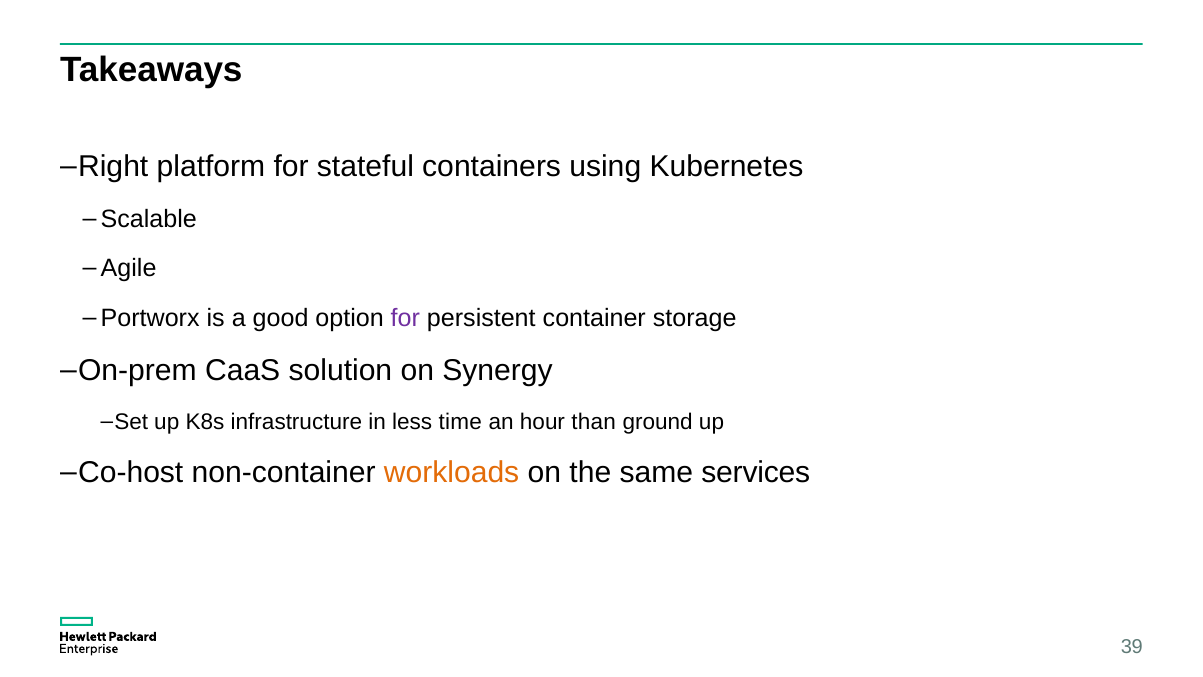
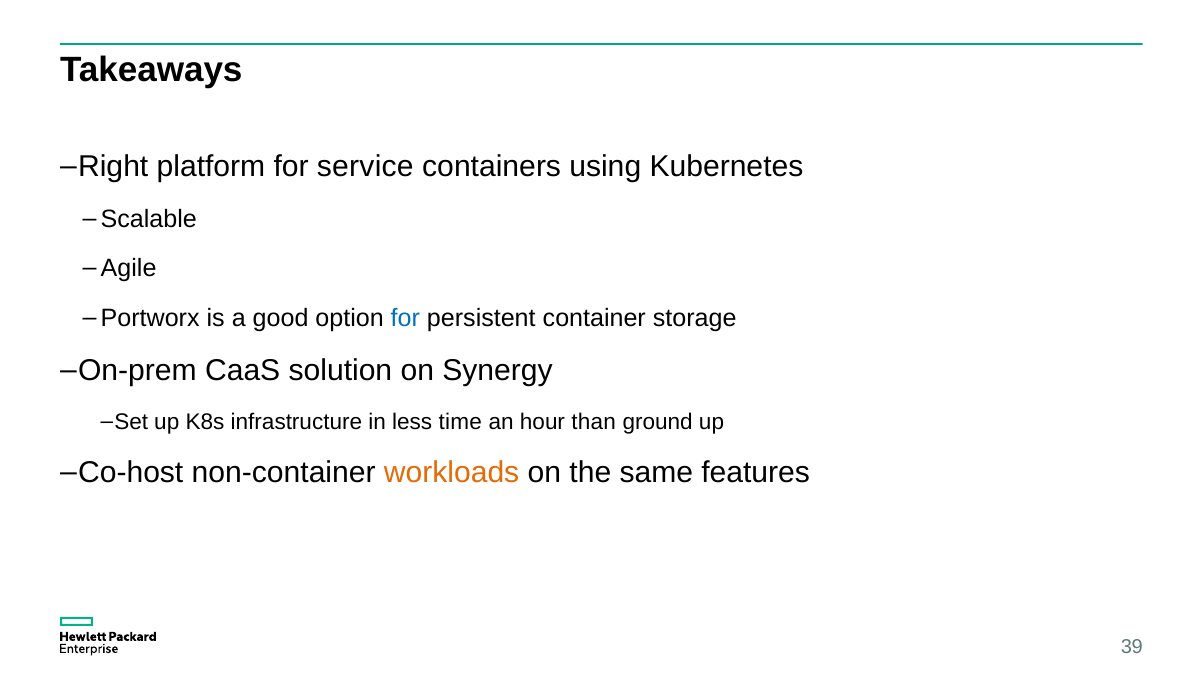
stateful: stateful -> service (365, 166)
for colour: purple -> blue (405, 318)
services: services -> features (756, 472)
